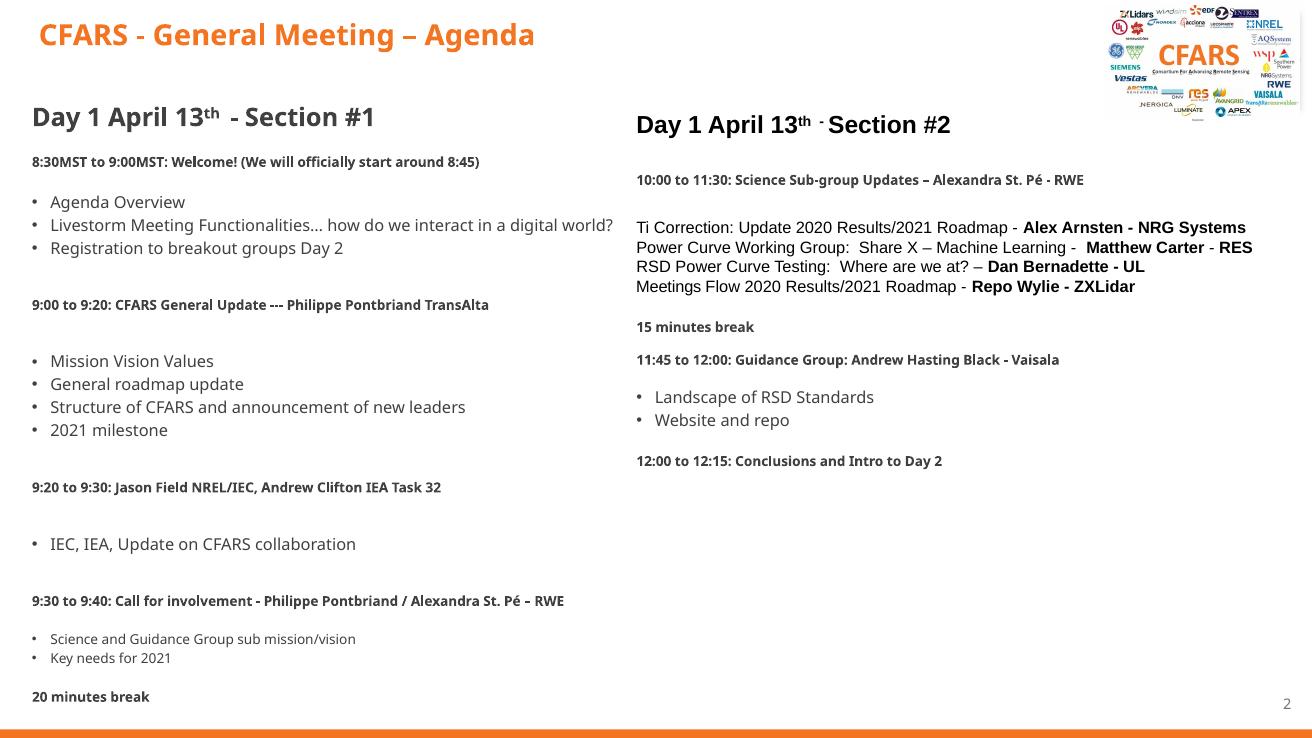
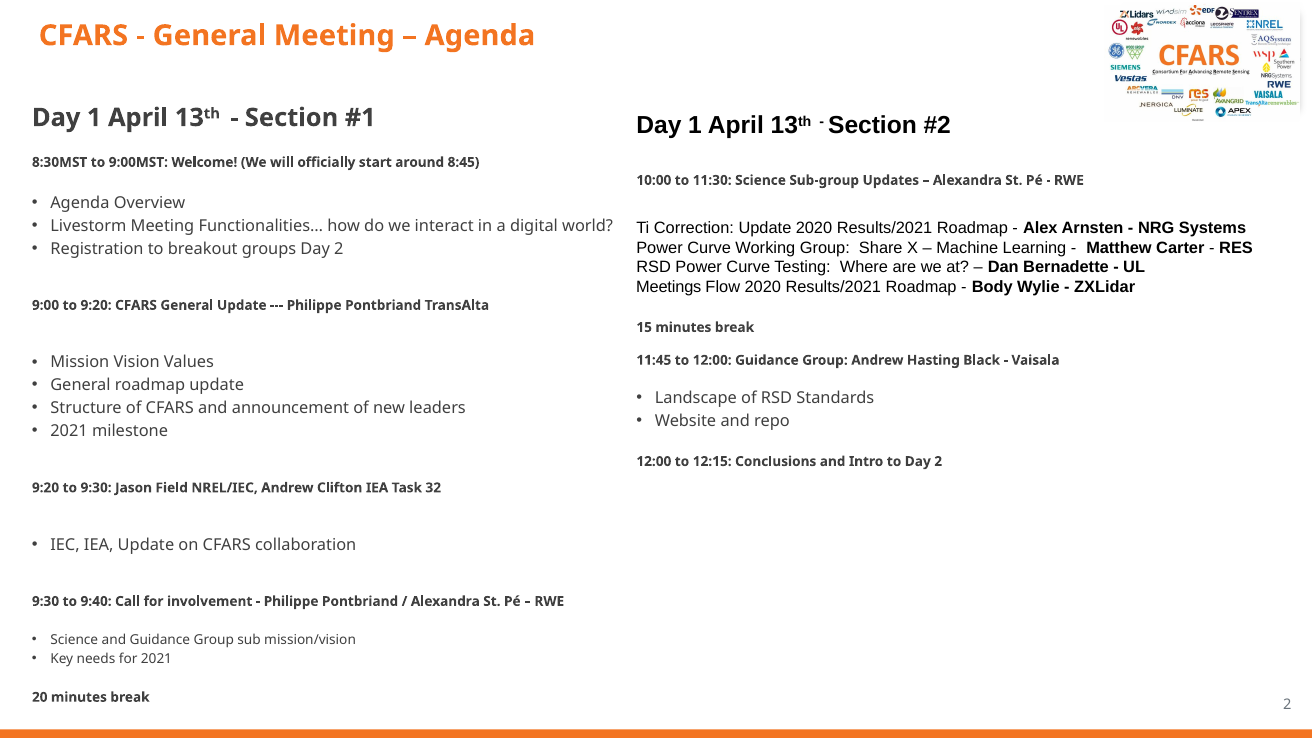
Repo: Repo -> Body (992, 287)
